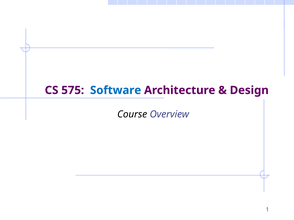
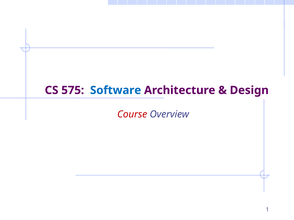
Course colour: black -> red (132, 115)
